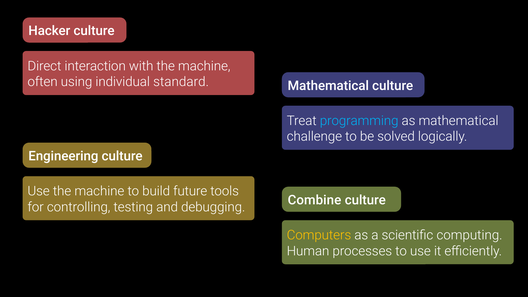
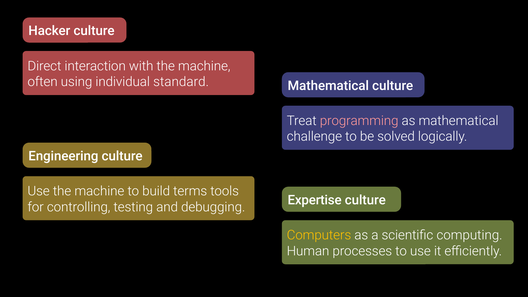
programming colour: light blue -> pink (359, 121)
future: future -> terms (190, 191)
Combine: Combine -> Expertise (315, 200)
